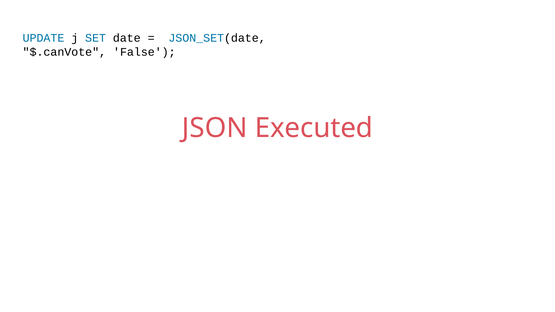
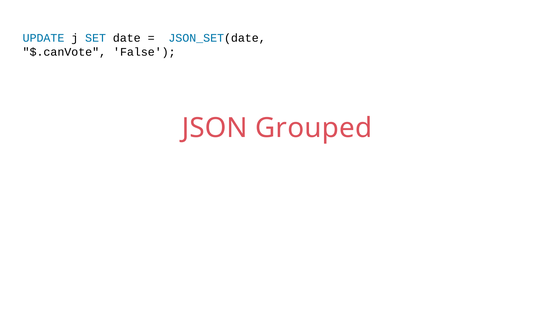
Executed: Executed -> Grouped (314, 128)
